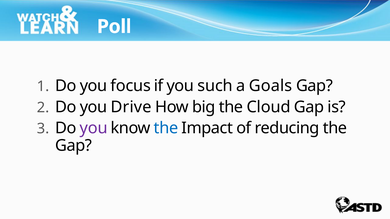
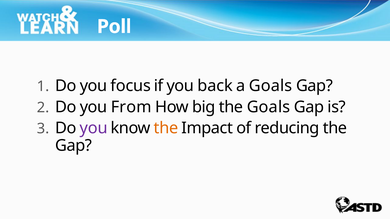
such: such -> back (215, 86)
Drive: Drive -> From (131, 107)
the Cloud: Cloud -> Goals (268, 107)
the colour: blue -> orange (166, 128)
